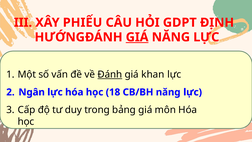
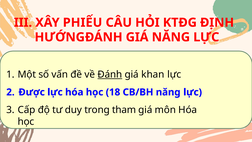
GDPT: GDPT -> KTĐG (180, 23)
GIÁ underline: present -> none (137, 37)
Ngân: Ngân -> Được (32, 92)
bảng: bảng -> tham (124, 110)
